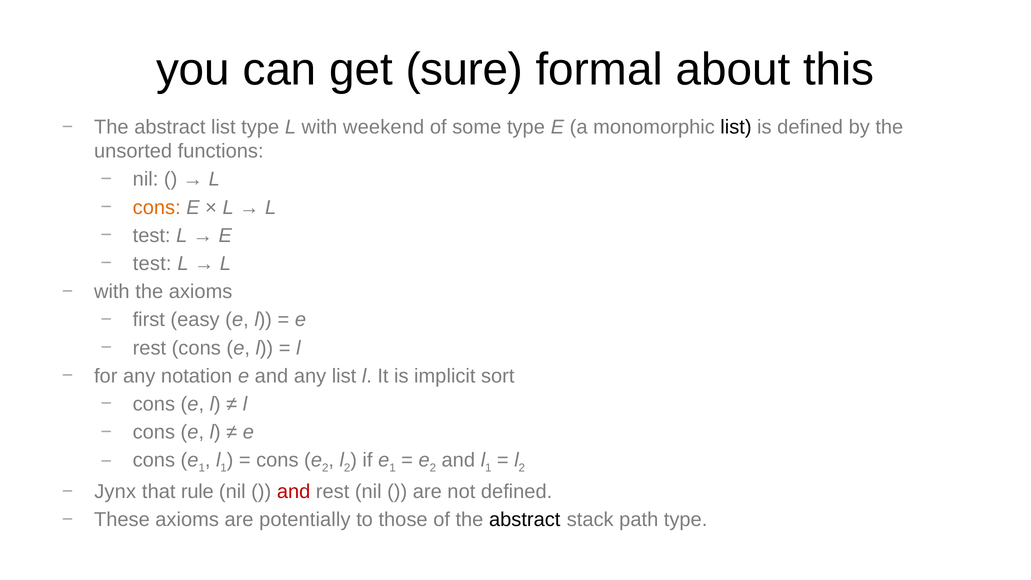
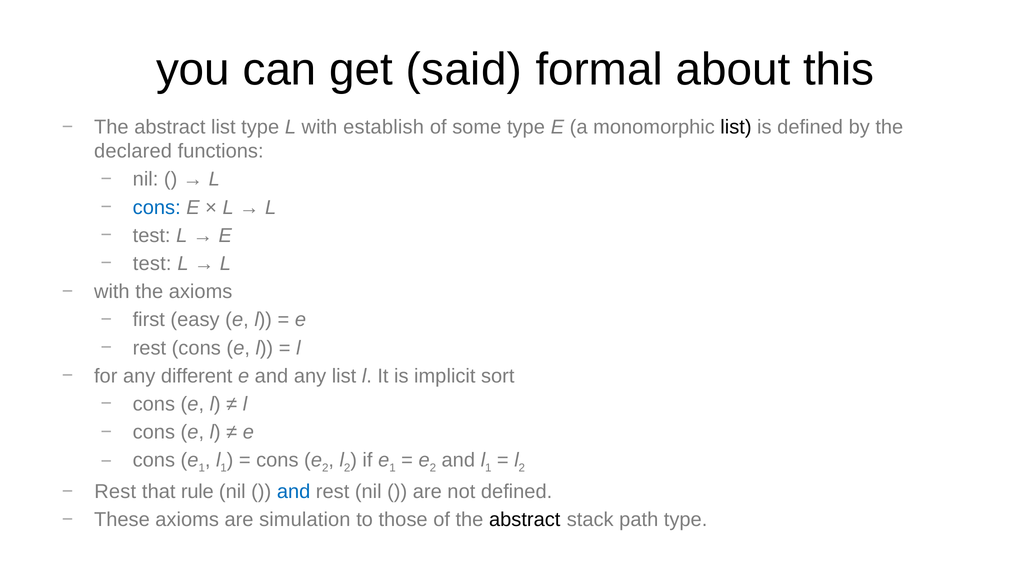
sure: sure -> said (464, 70)
weekend: weekend -> establish (384, 127)
unsorted: unsorted -> declared (133, 151)
cons colour: orange -> blue (157, 207)
notation: notation -> different (197, 376)
Jynx: Jynx -> Rest (115, 492)
and colour: red -> blue (294, 492)
potentially: potentially -> simulation (305, 520)
